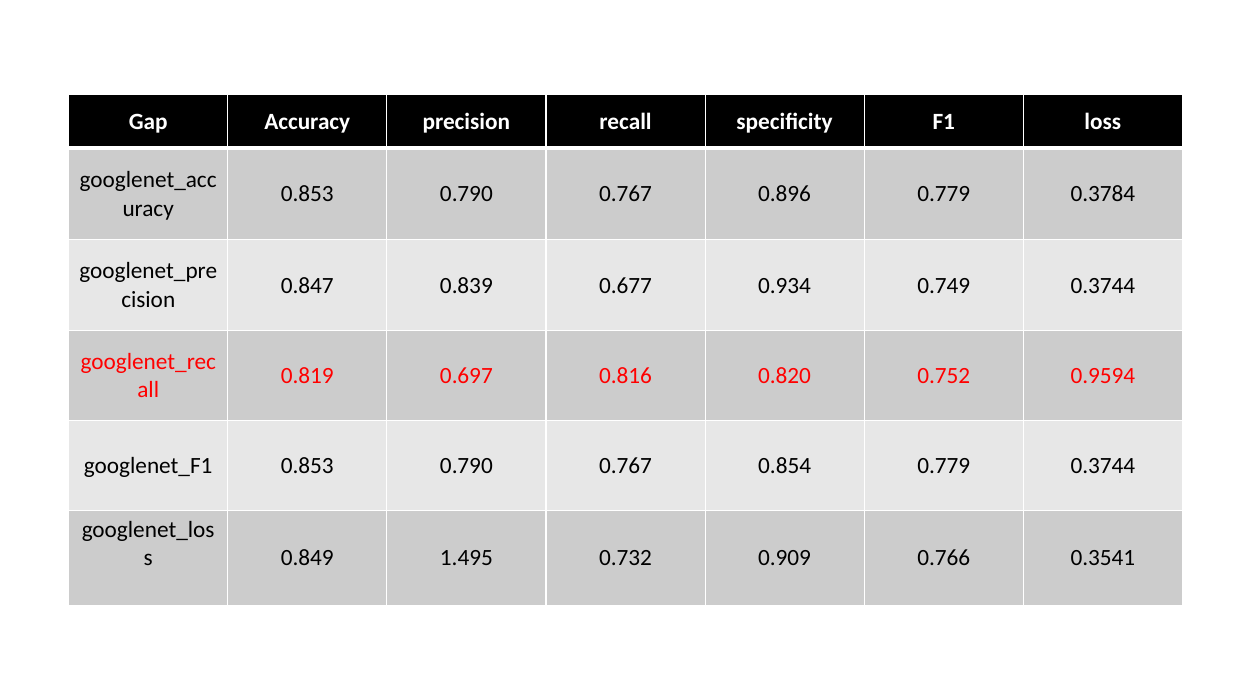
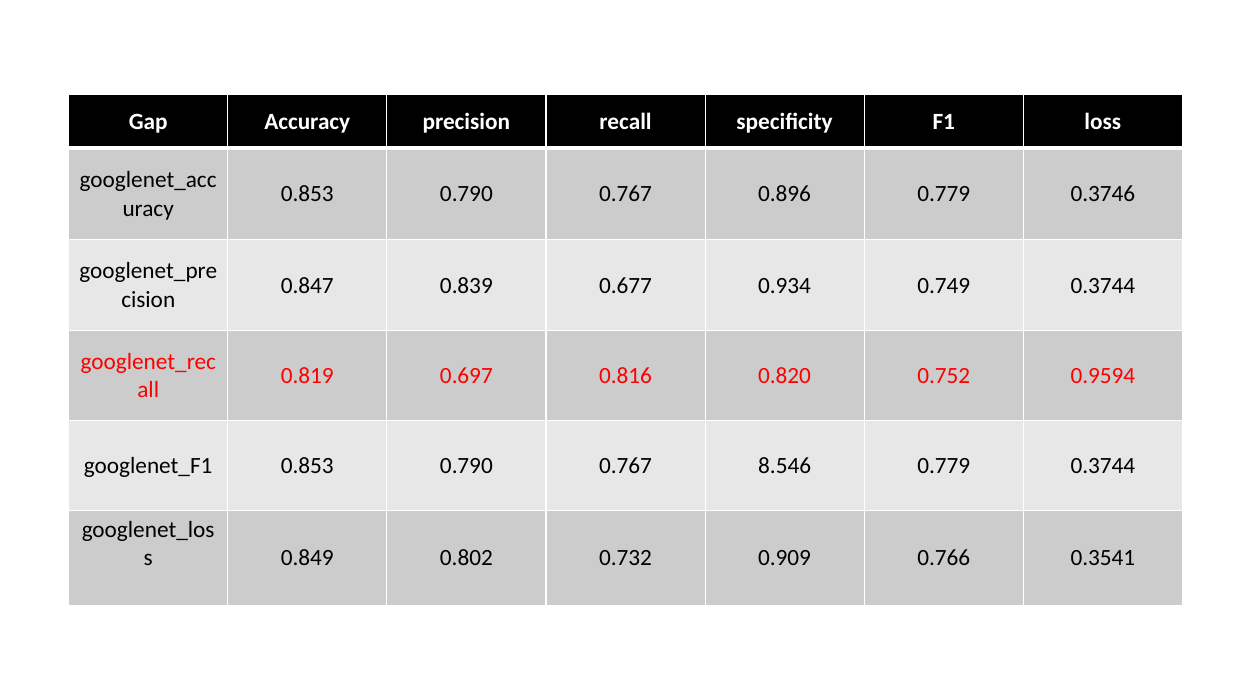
0.3784: 0.3784 -> 0.3746 (1103, 194)
0.854: 0.854 -> 8.546 (785, 466)
1.495: 1.495 -> 0.802 (466, 558)
